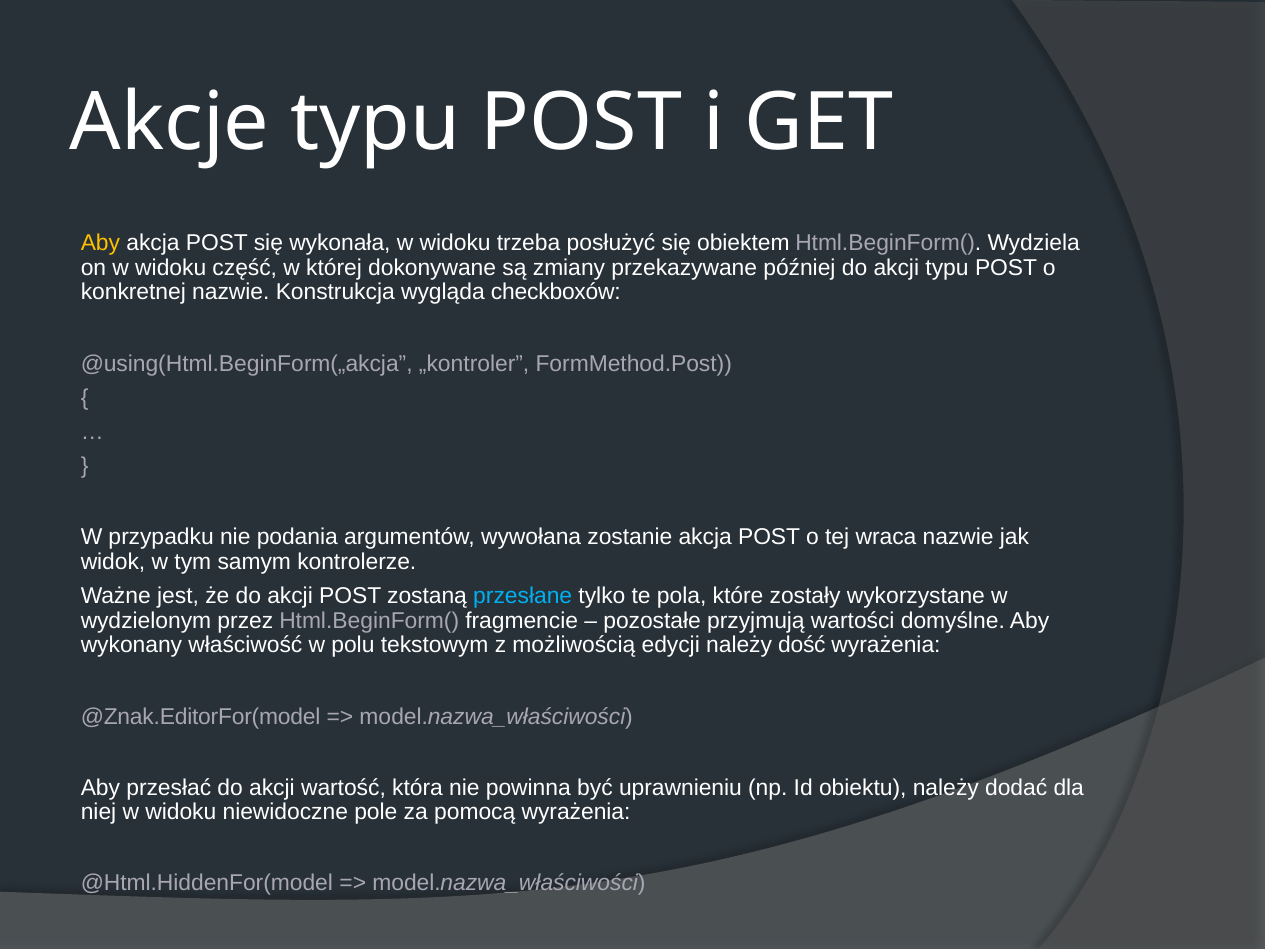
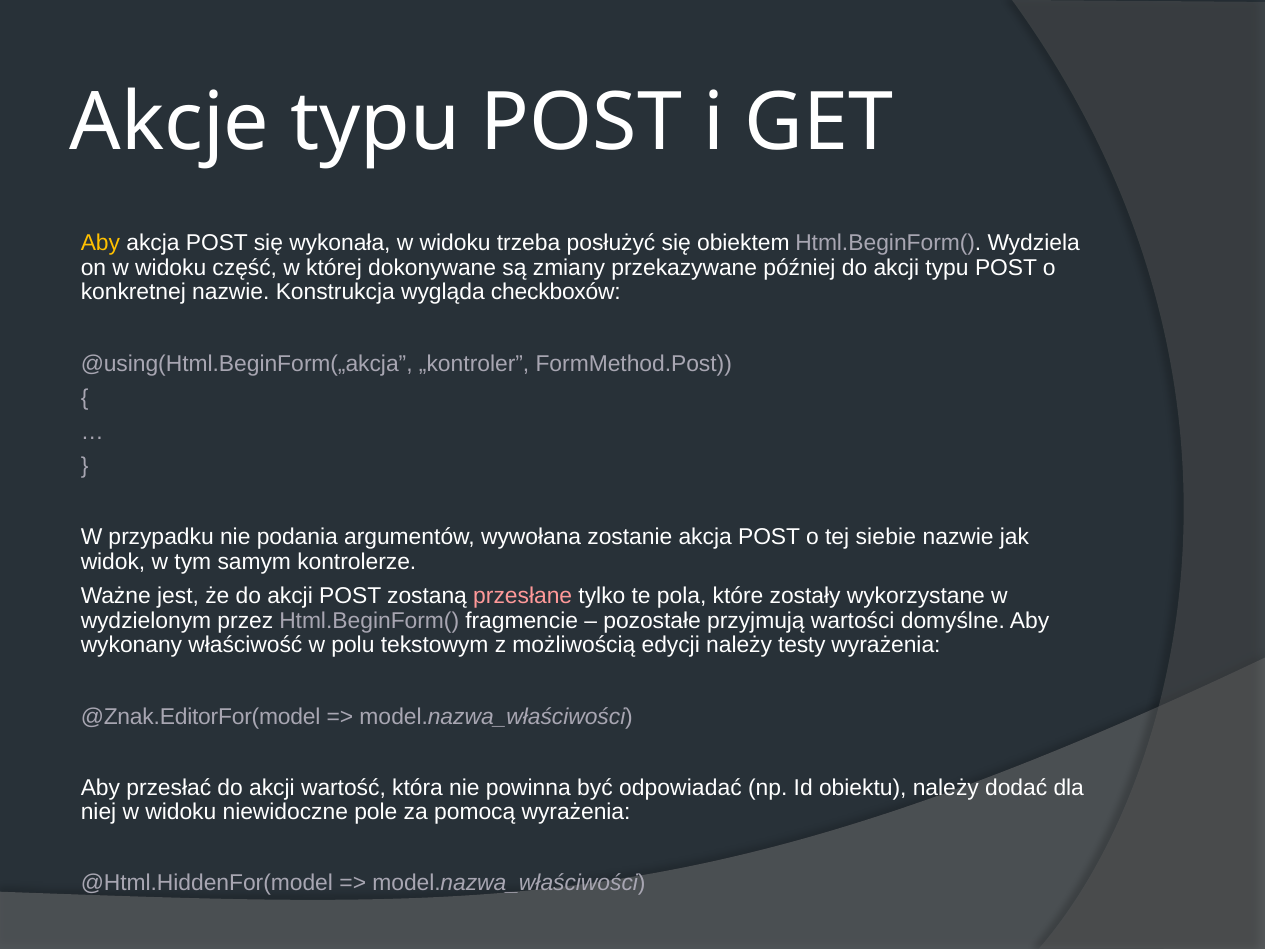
wraca: wraca -> siebie (886, 537)
przesłane colour: light blue -> pink (523, 596)
dość: dość -> testy (802, 645)
uprawnieniu: uprawnieniu -> odpowiadać (680, 787)
